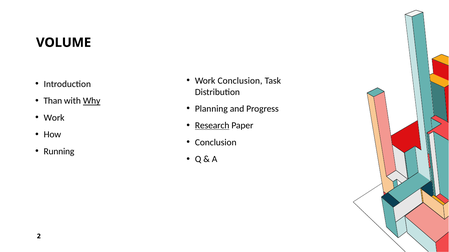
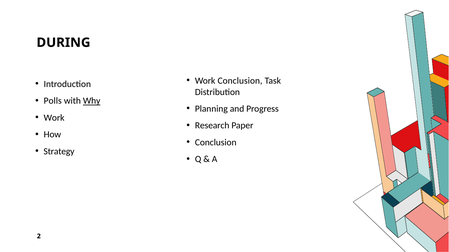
VOLUME: VOLUME -> DURING (63, 43)
Than: Than -> Polls (53, 101)
Research underline: present -> none (212, 126)
Running: Running -> Strategy (59, 152)
